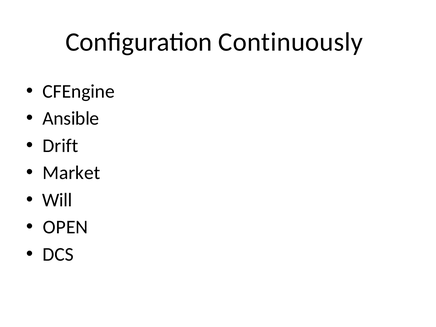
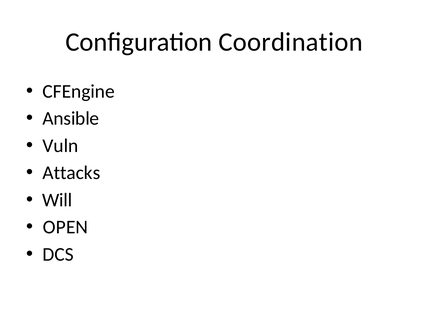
Continuously: Continuously -> Coordination (291, 42)
Drift: Drift -> Vuln (60, 146)
Market: Market -> Attacks (71, 173)
